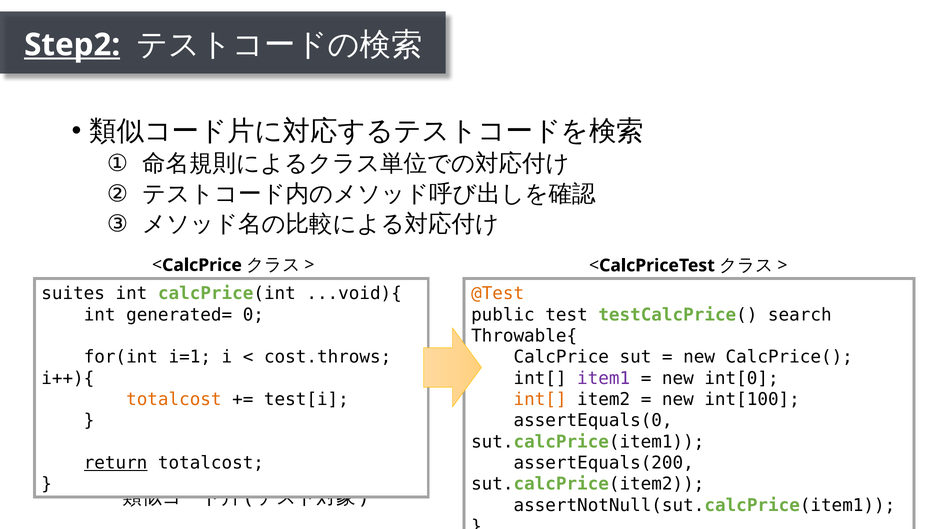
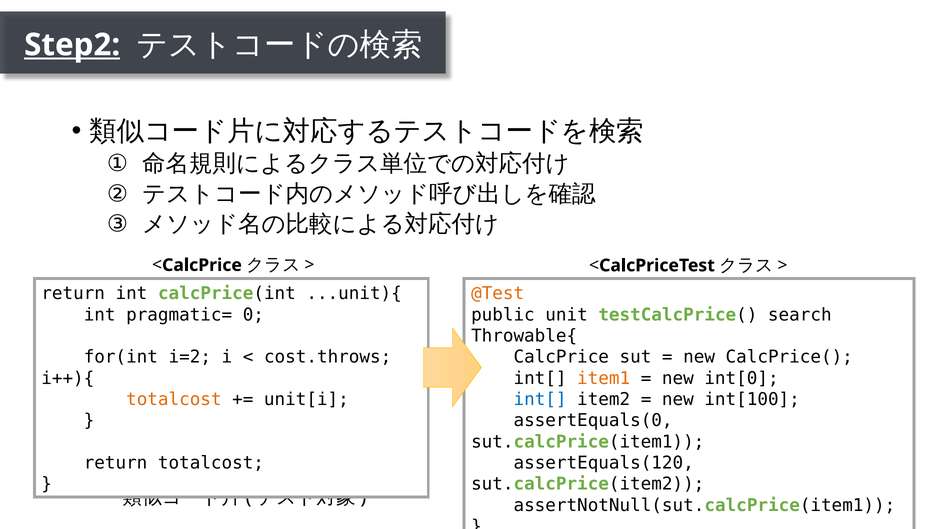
suites: suites -> return (73, 294)
...void){: ...void){ -> ...unit){ (354, 294)
generated=: generated= -> pragmatic= (179, 315)
test: test -> unit (567, 315)
i=1: i=1 -> i=2 (190, 357)
item1 colour: purple -> orange (604, 378)
test[i: test[i -> unit[i (306, 399)
int[ colour: orange -> blue (540, 399)
return underline: present -> none (116, 463)
assertEquals(200: assertEquals(200 -> assertEquals(120 (604, 463)
